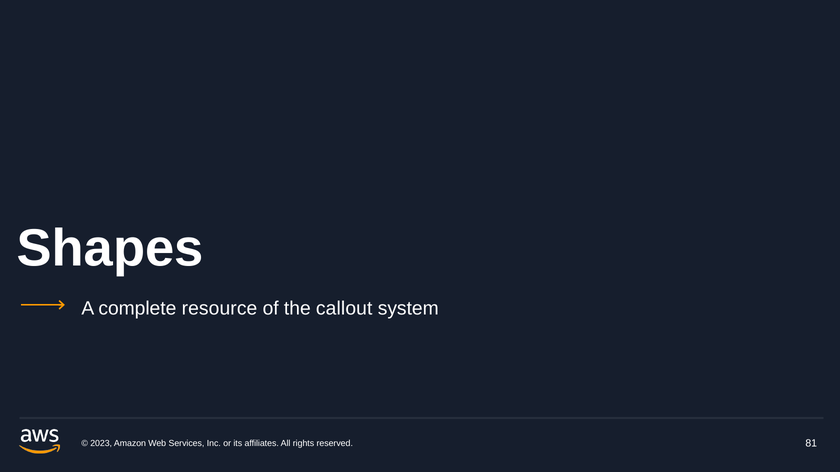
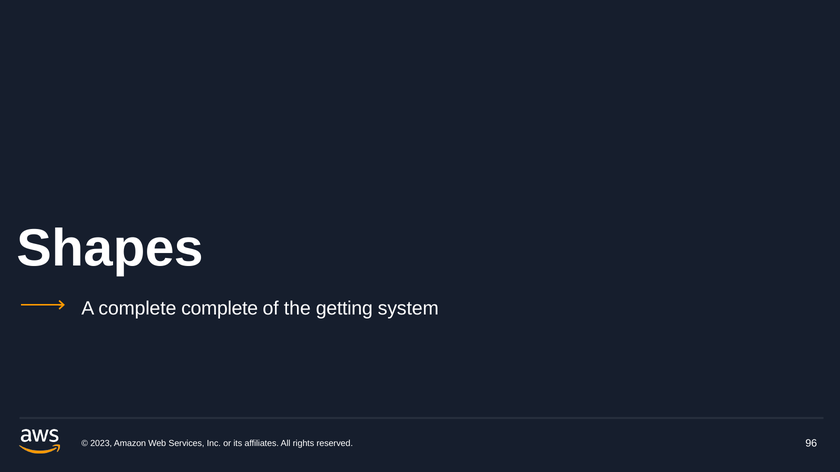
complete resource: resource -> complete (220, 309)
callout: callout -> getting (344, 309)
81: 81 -> 96 (811, 444)
